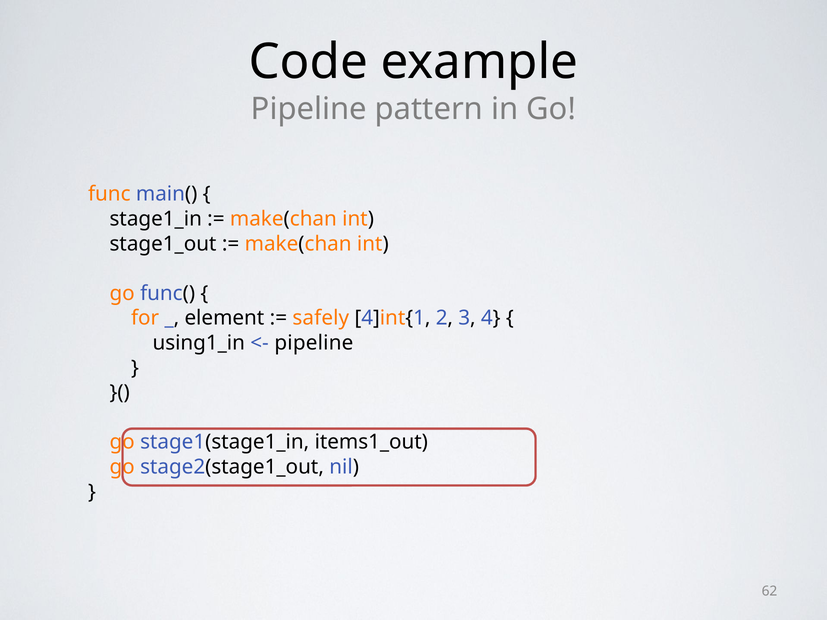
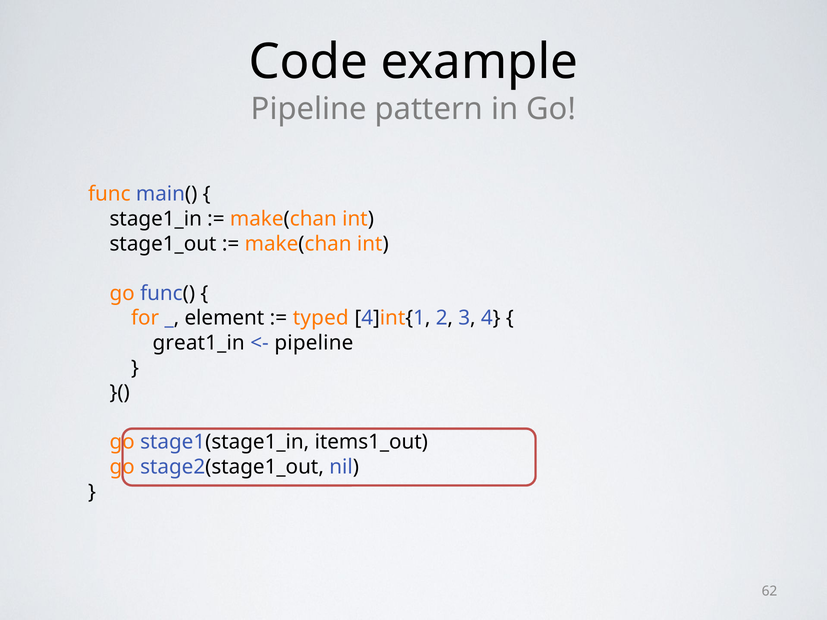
safely: safely -> typed (321, 318)
using1_in: using1_in -> great1_in (199, 343)
